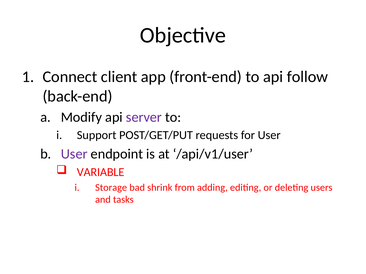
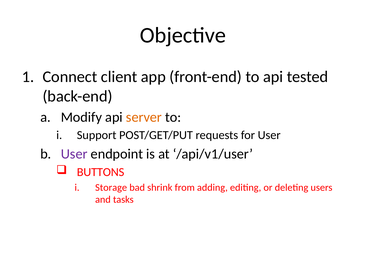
follow: follow -> tested (307, 77)
server colour: purple -> orange (144, 117)
VARIABLE: VARIABLE -> BUTTONS (101, 172)
